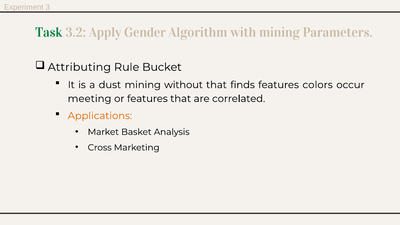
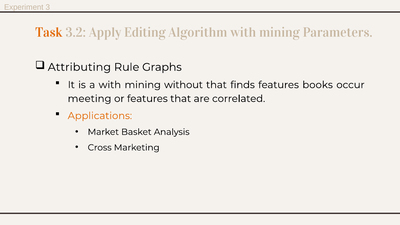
Task colour: green -> orange (49, 32)
Gender: Gender -> Editing (145, 32)
Bucket: Bucket -> Graphs (162, 67)
a dust: dust -> with (110, 85)
colors: colors -> books (318, 85)
